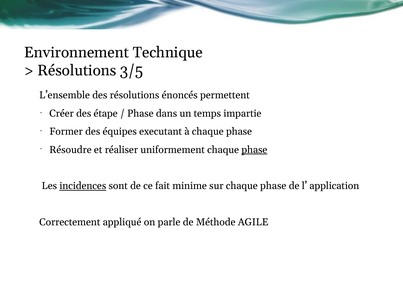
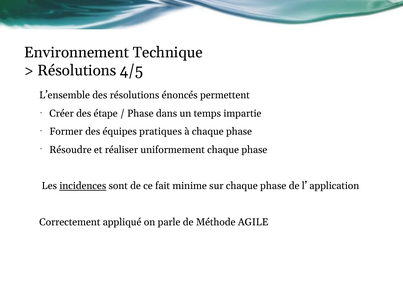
3/5: 3/5 -> 4/5 (132, 71)
executant: executant -> pratiques (161, 132)
phase underline: present -> none (254, 150)
